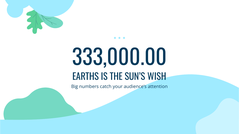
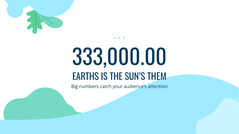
WISH: WISH -> THEM (157, 77)
